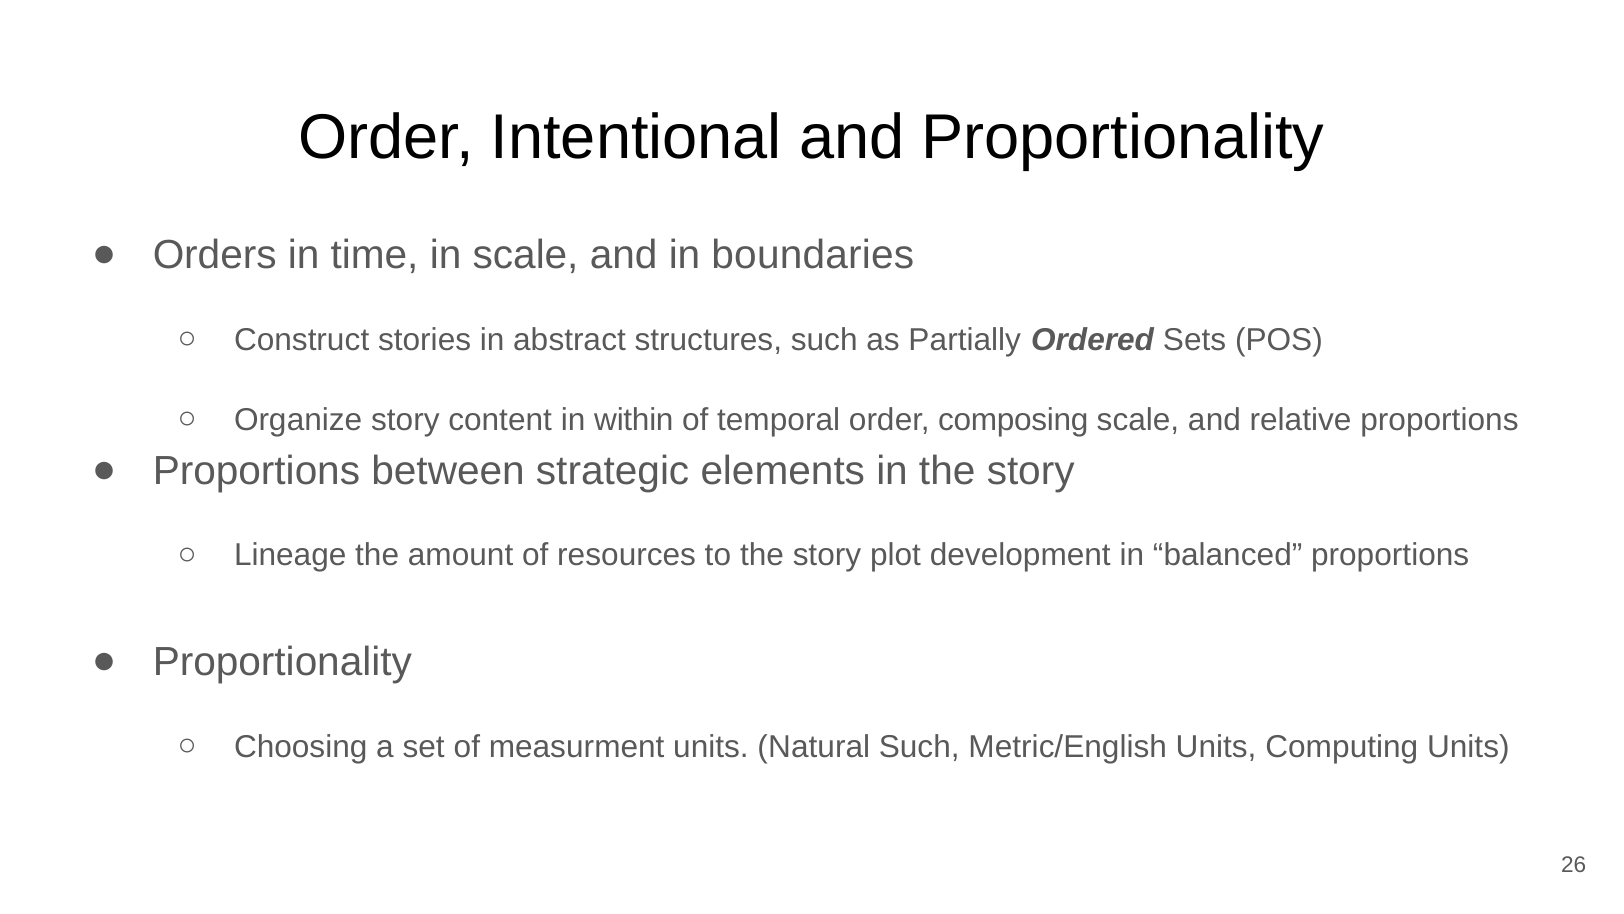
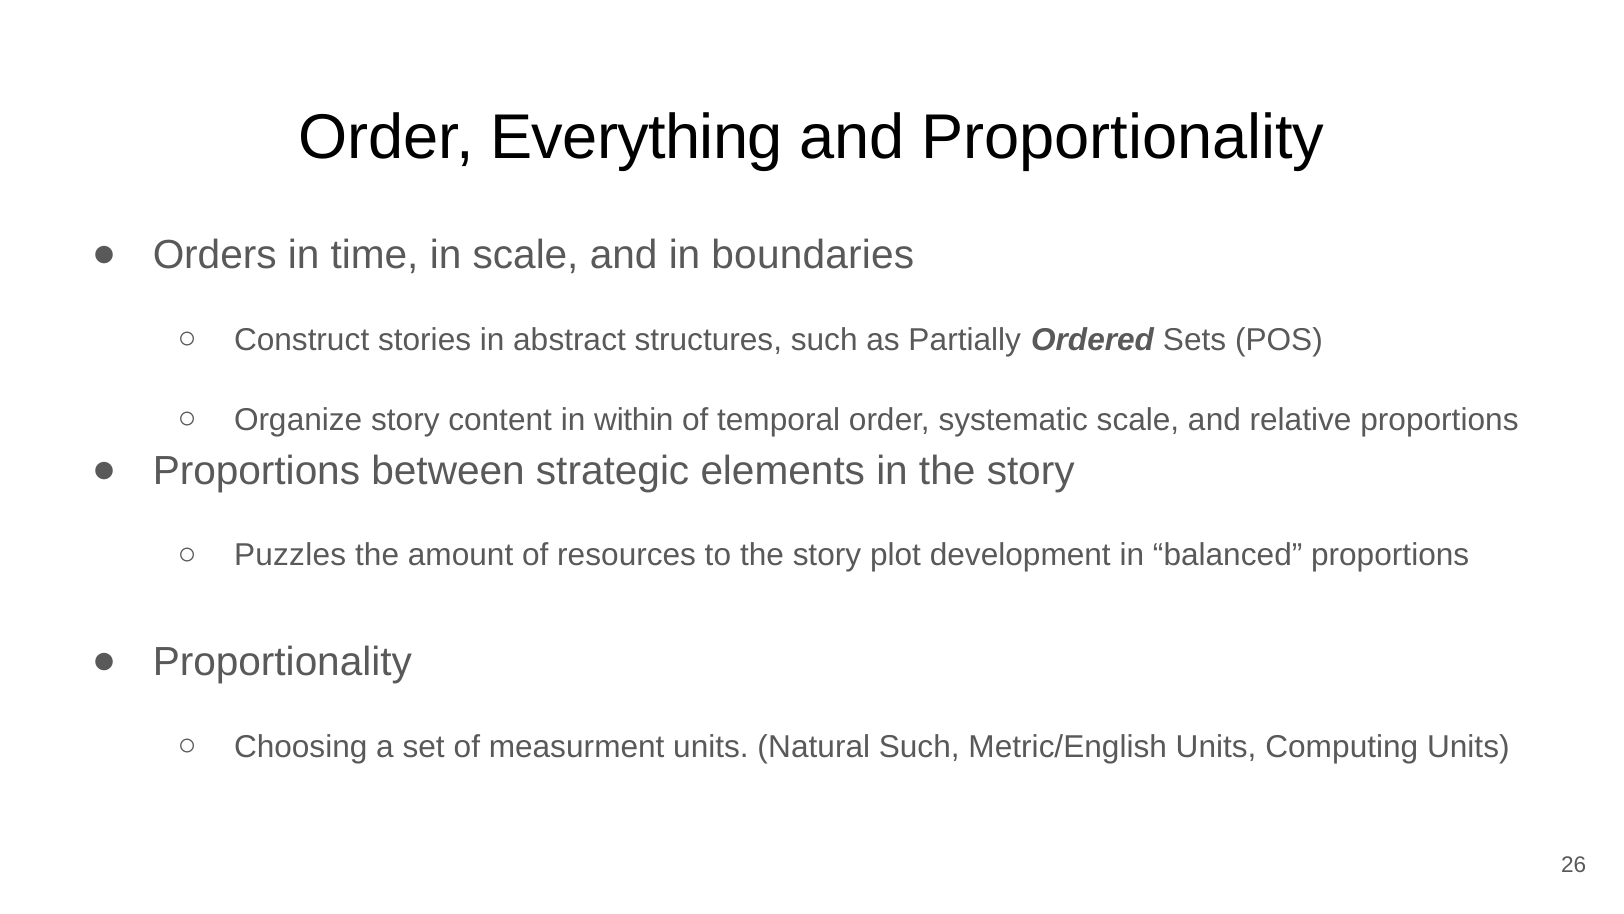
Intentional: Intentional -> Everything (637, 138)
composing: composing -> systematic (1013, 419)
Lineage: Lineage -> Puzzles (290, 555)
